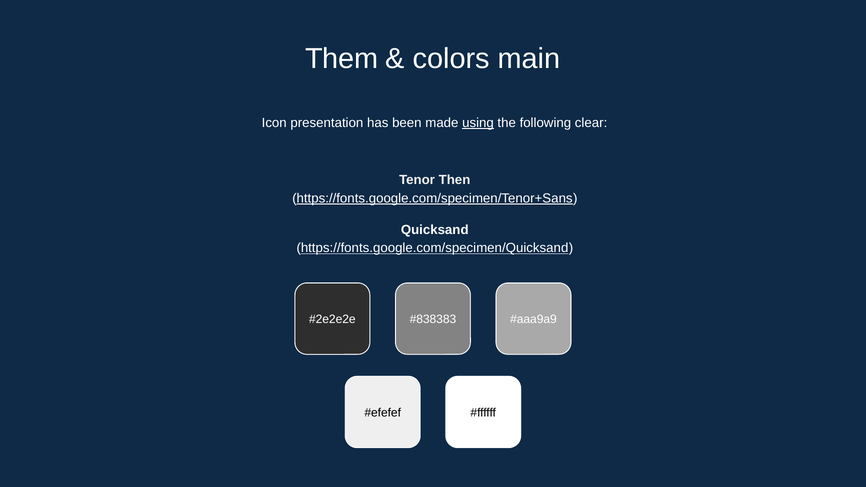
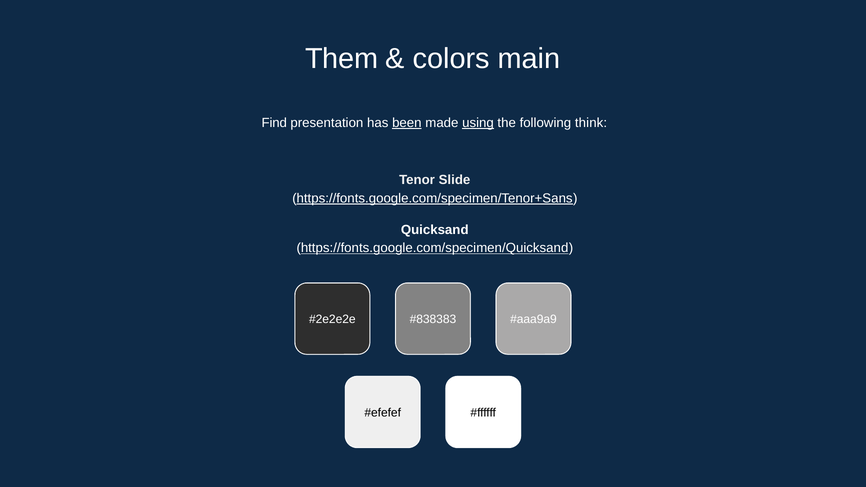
Icon: Icon -> Find (274, 123)
been underline: none -> present (407, 123)
clear: clear -> think (591, 123)
Then: Then -> Slide (454, 180)
